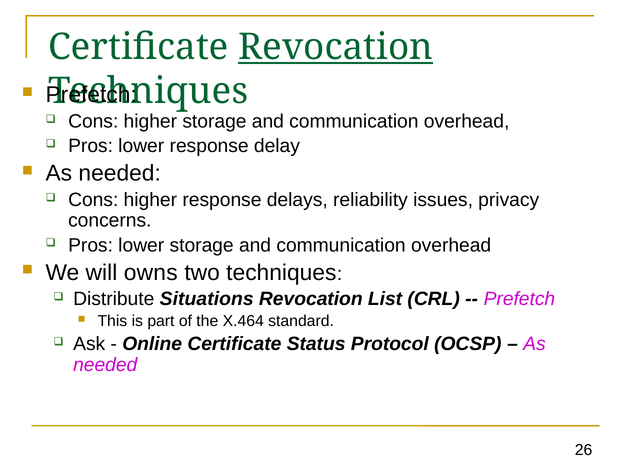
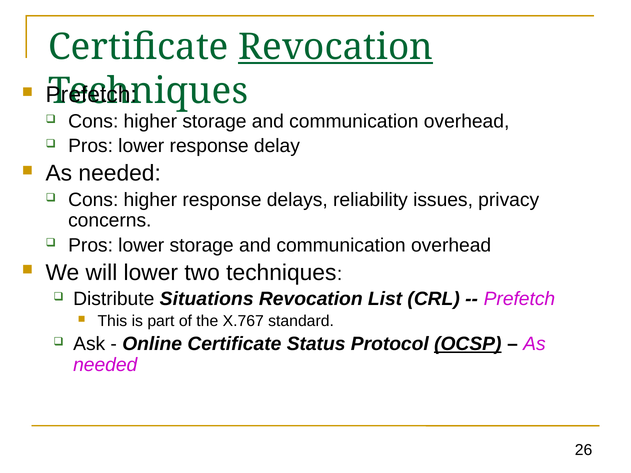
will owns: owns -> lower (151, 273)
X.464: X.464 -> X.767 (243, 321)
OCSP underline: none -> present (468, 344)
